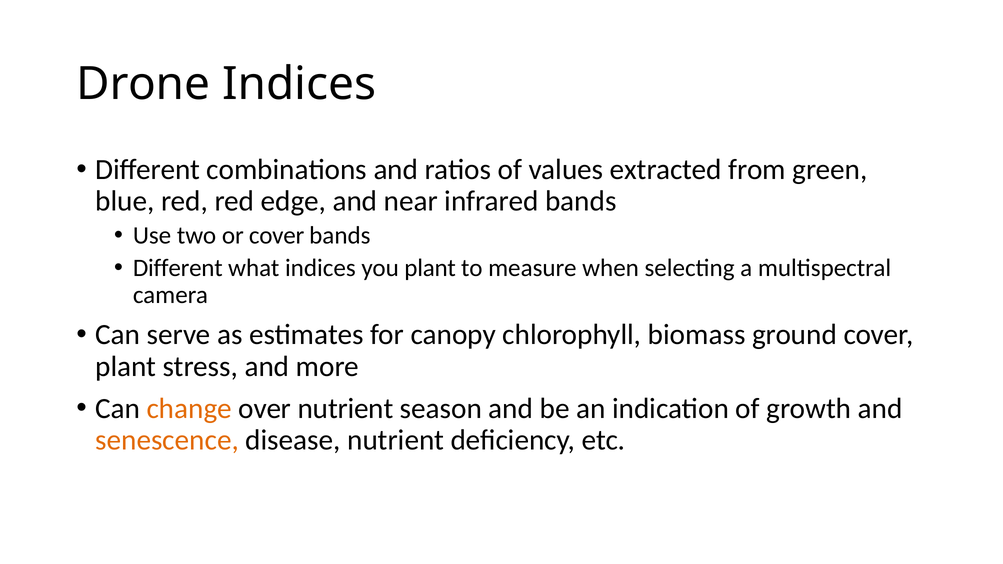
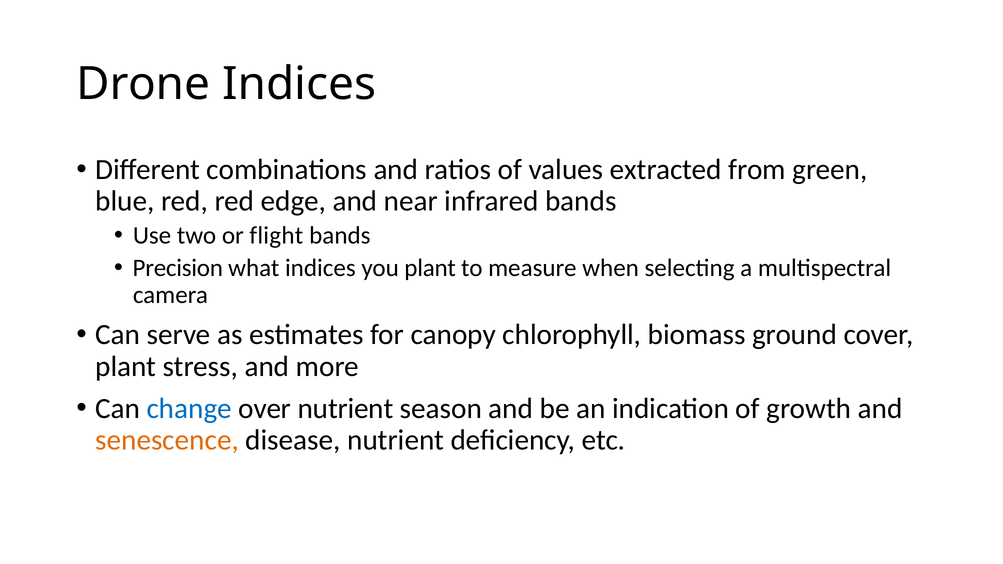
or cover: cover -> flight (276, 236)
Different: Different -> Precision (178, 268)
change colour: orange -> blue (189, 409)
